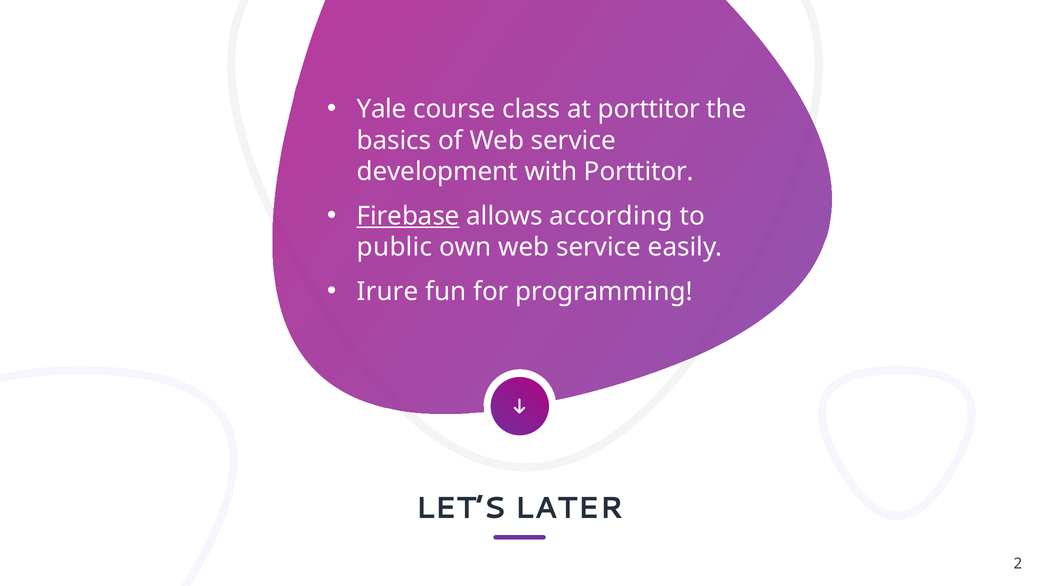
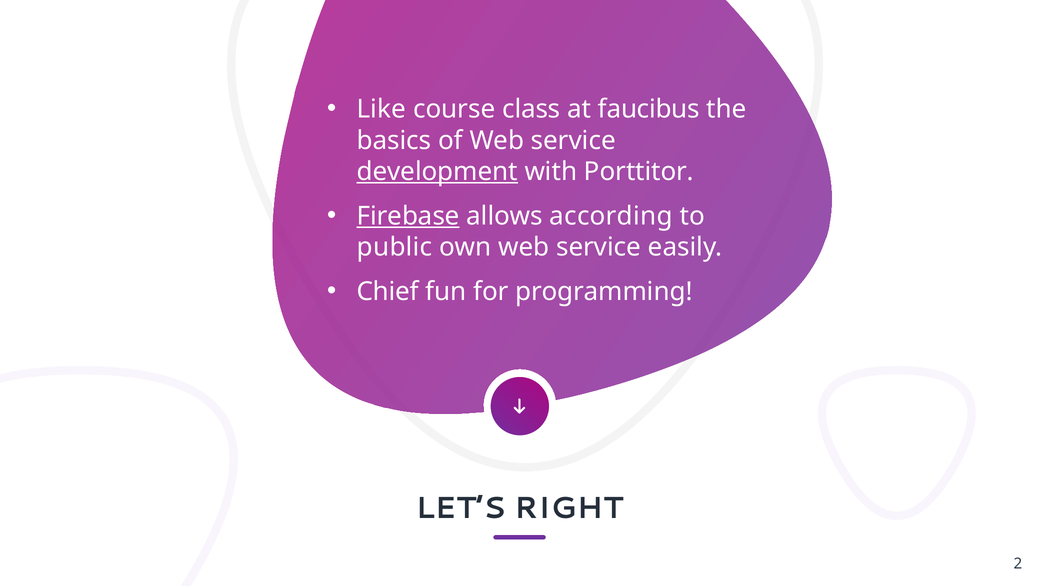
Yale: Yale -> Like (381, 109)
at porttitor: porttitor -> faucibus (649, 109)
development underline: none -> present (437, 172)
Irure: Irure -> Chief (388, 292)
LATER: LATER -> RIGHT (569, 508)
